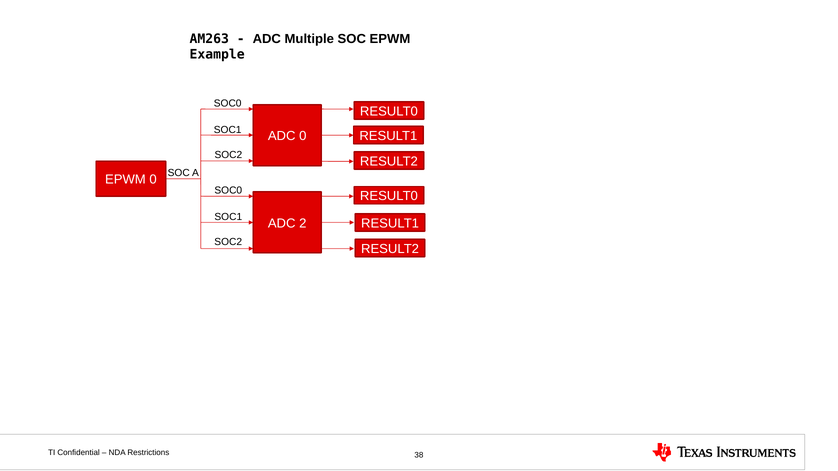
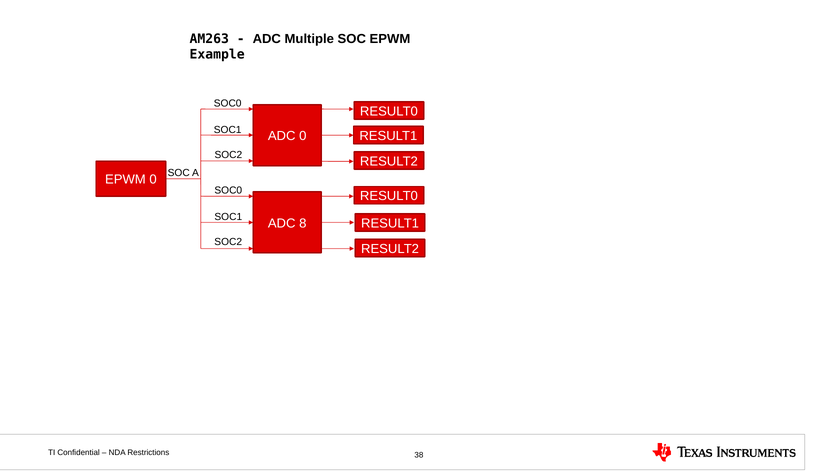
2: 2 -> 8 (303, 223)
